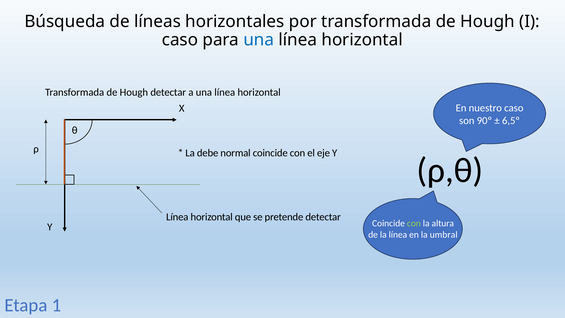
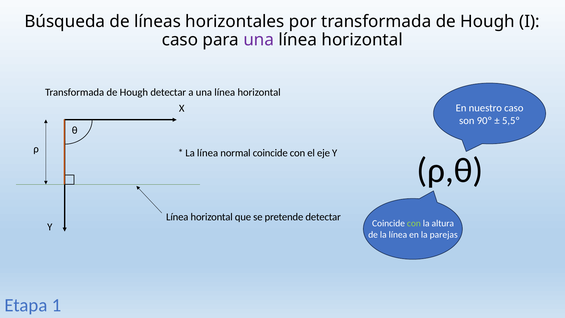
una colour: blue -> purple (259, 40)
6,5º: 6,5º -> 5,5º (511, 120)
debe: debe -> línea (208, 153)
umbral: umbral -> parejas (444, 234)
